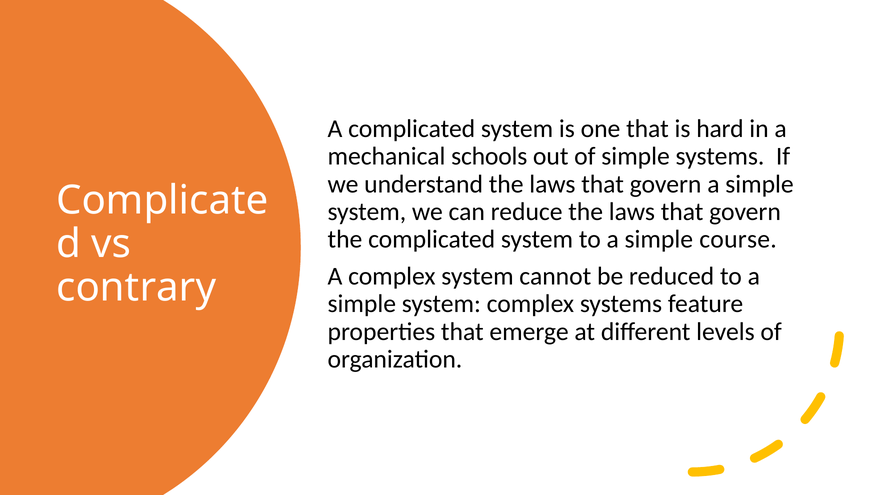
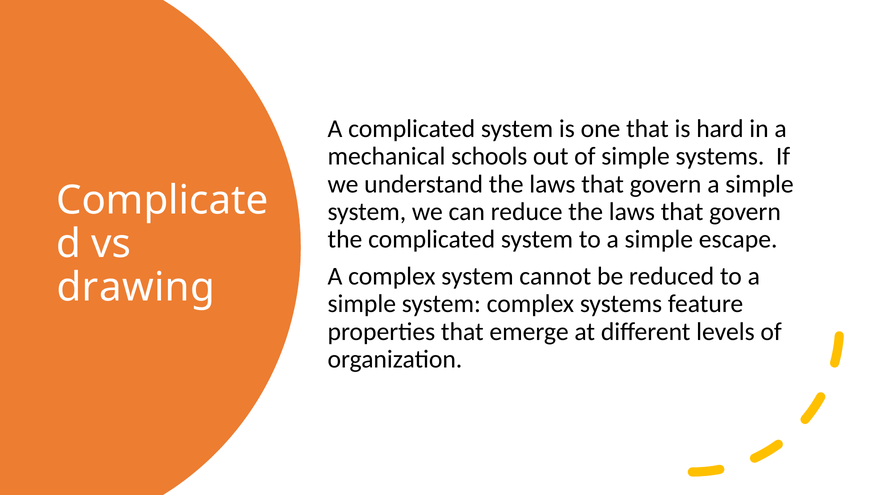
course: course -> escape (738, 239)
contrary: contrary -> drawing (136, 288)
